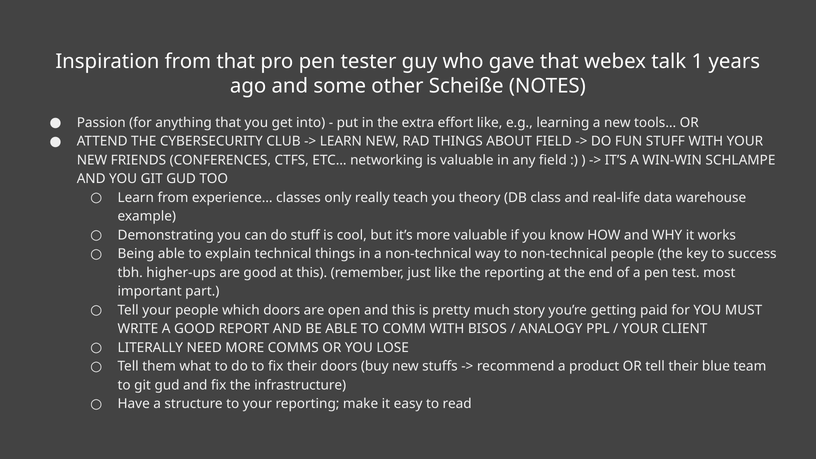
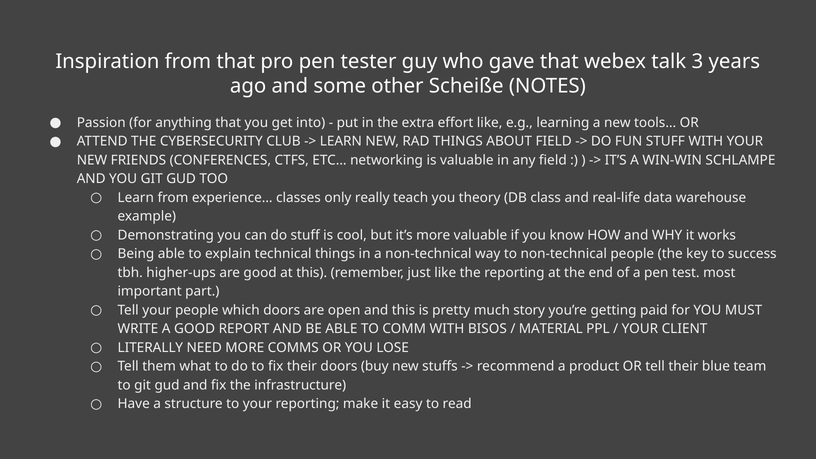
1: 1 -> 3 (697, 62)
ANALOGY: ANALOGY -> MATERIAL (551, 329)
